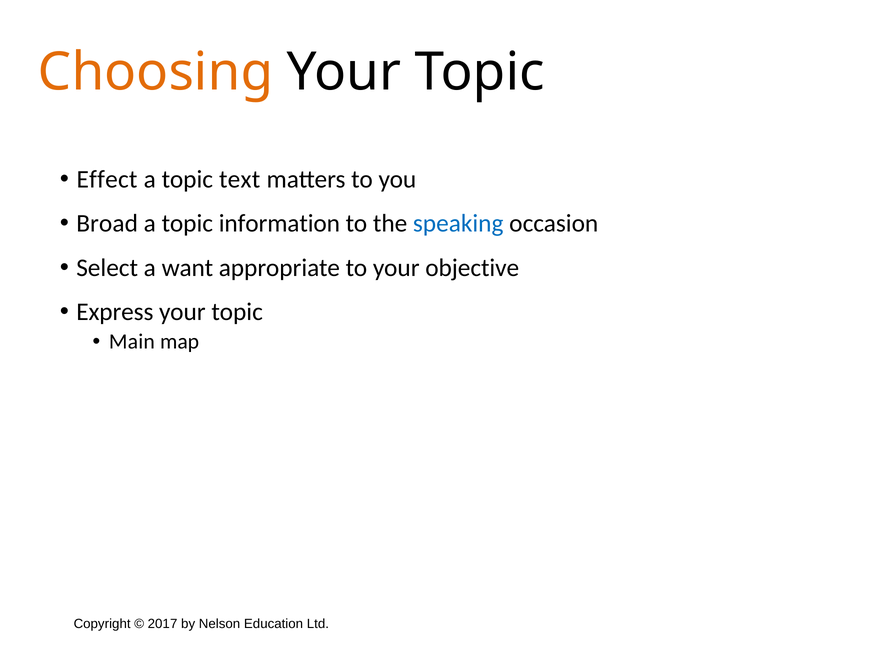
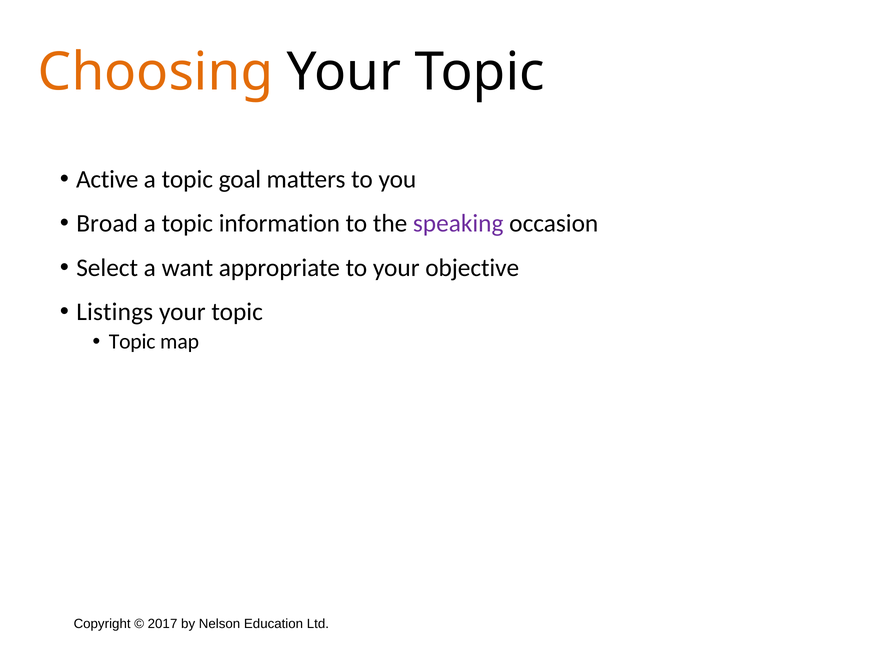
Effect: Effect -> Active (107, 179)
text: text -> goal (240, 179)
speaking colour: blue -> purple (458, 224)
Express: Express -> Listings (115, 312)
Main: Main -> Topic (132, 342)
